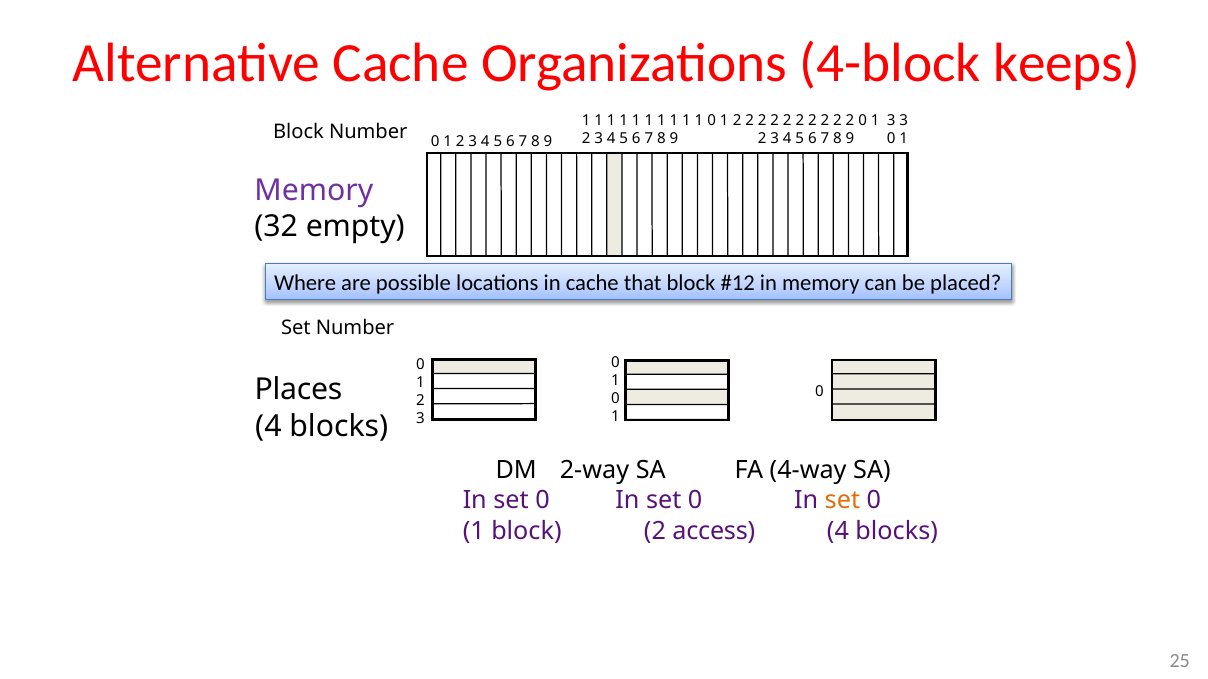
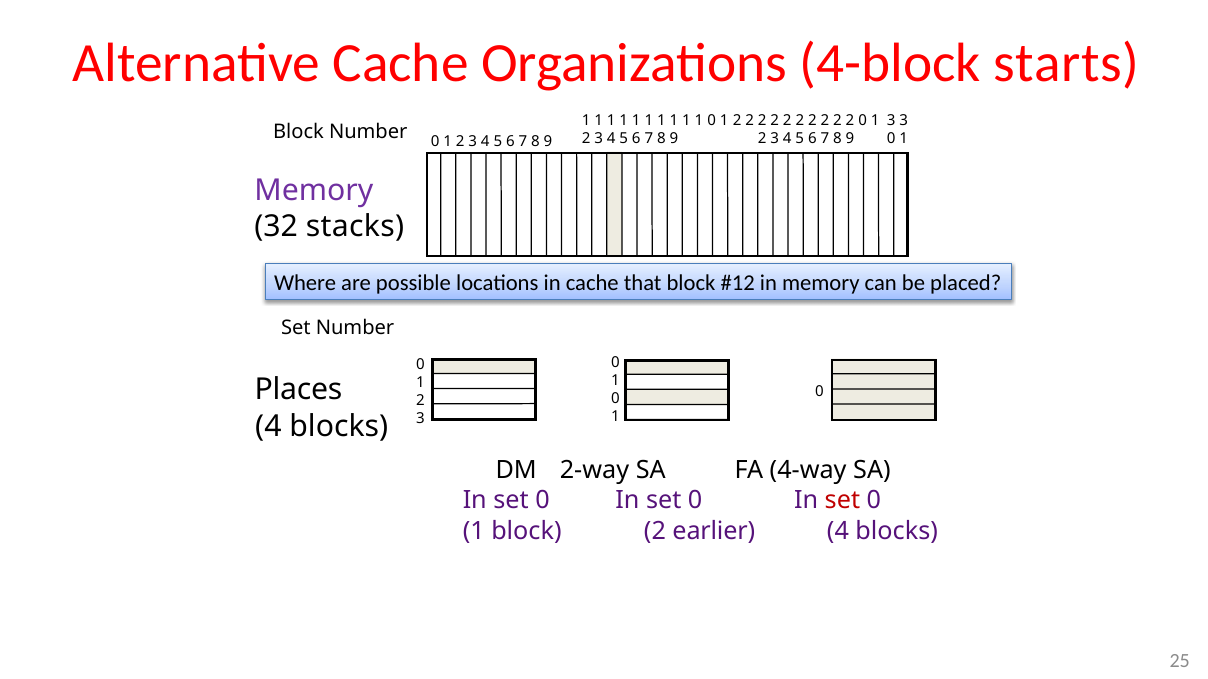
keeps: keeps -> starts (1066, 63)
empty: empty -> stacks (355, 227)
set colour: orange -> red (842, 501)
access: access -> earlier (714, 531)
